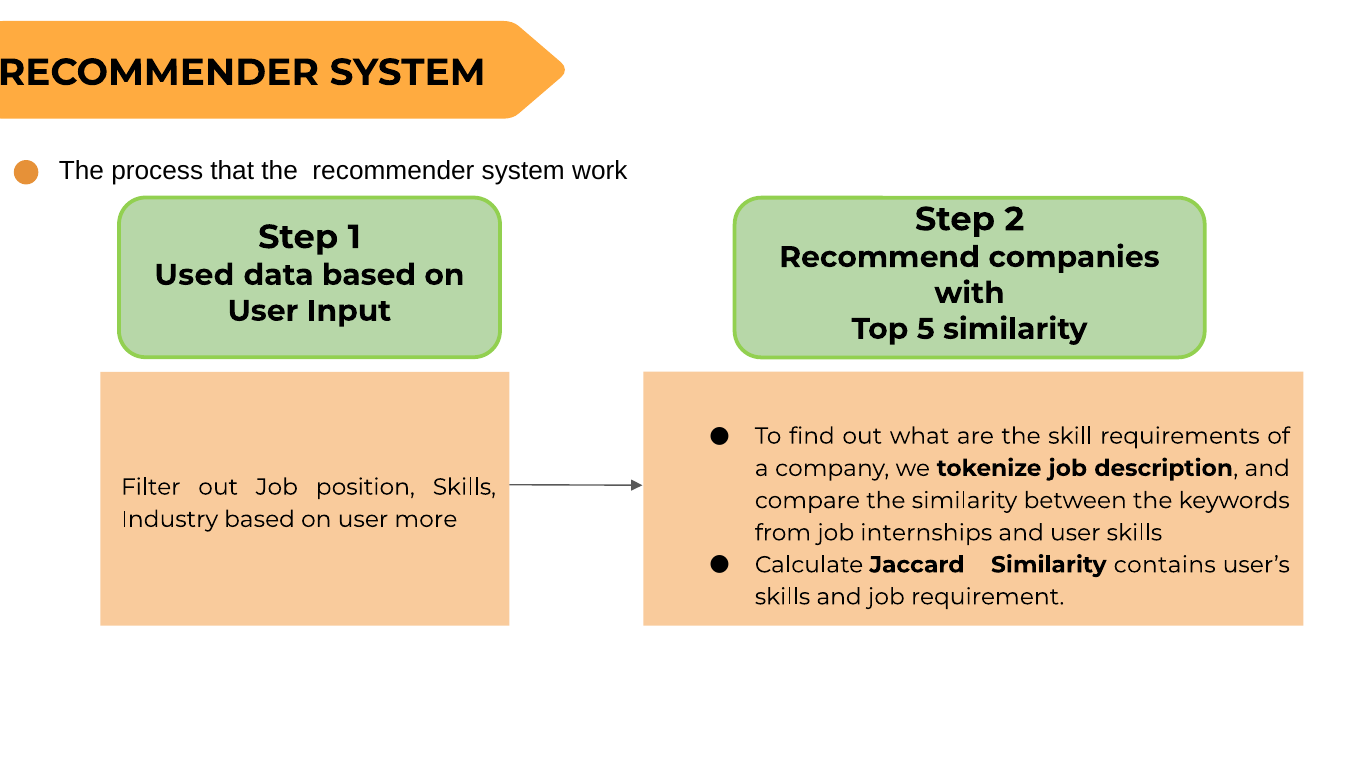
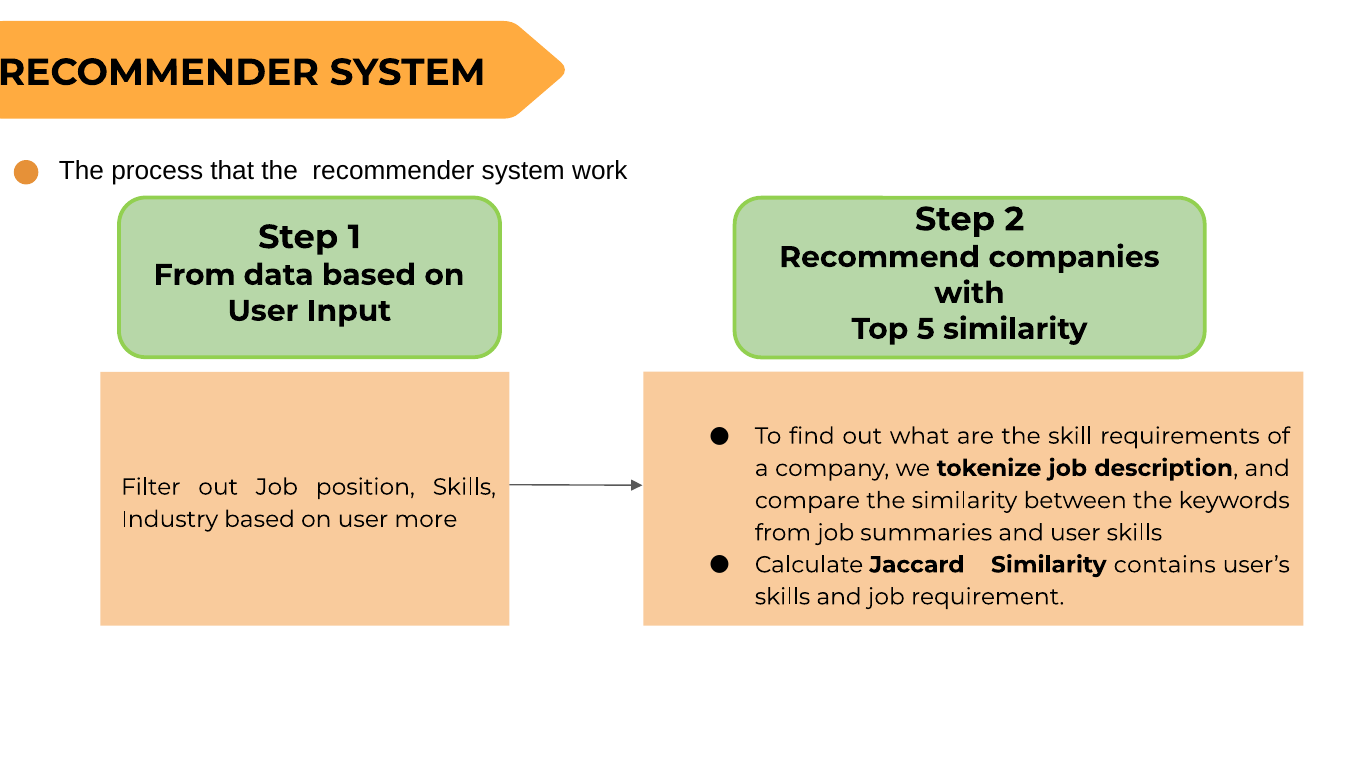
Used: Used -> From (195, 275)
internships: internships -> summaries (926, 533)
